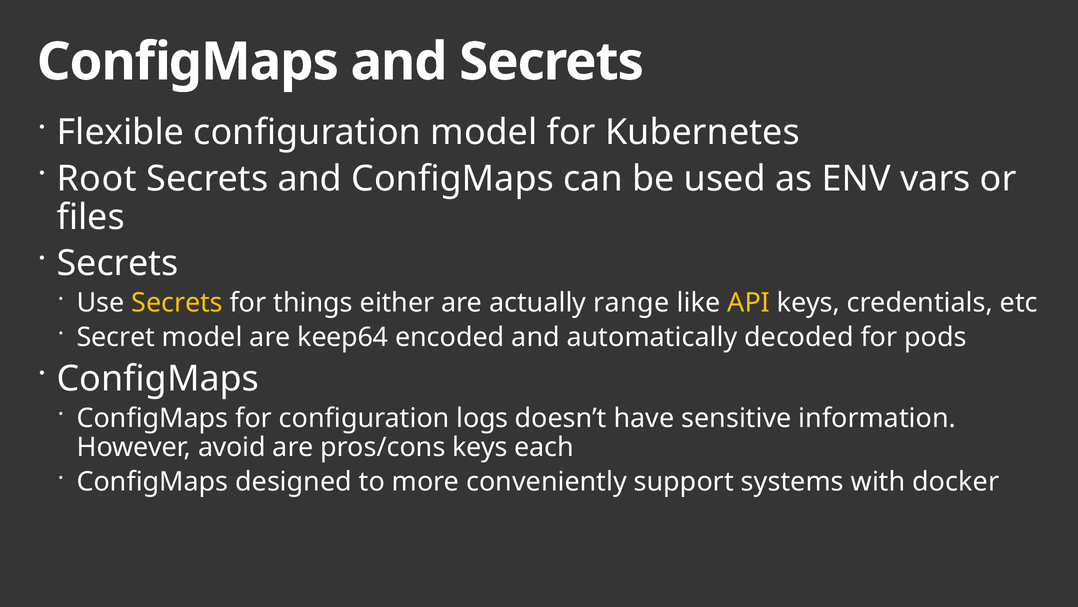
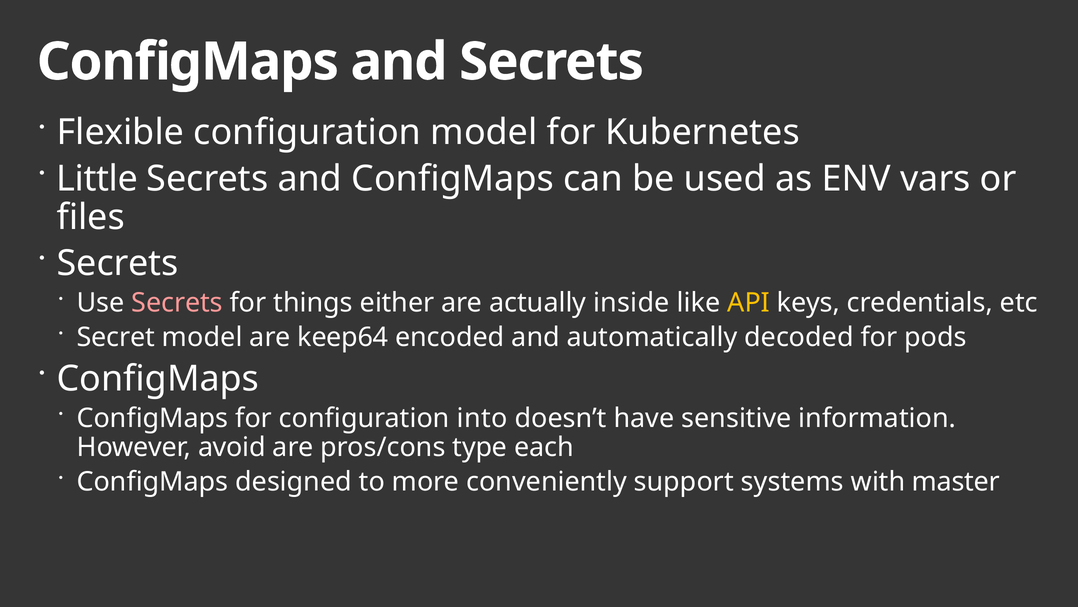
Root: Root -> Little (97, 178)
Secrets colour: yellow -> pink (177, 303)
range: range -> inside (631, 303)
logs: logs -> into (482, 418)
pros/cons keys: keys -> type (480, 447)
docker: docker -> master (956, 481)
